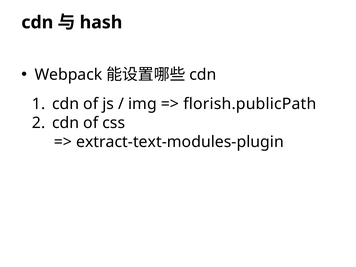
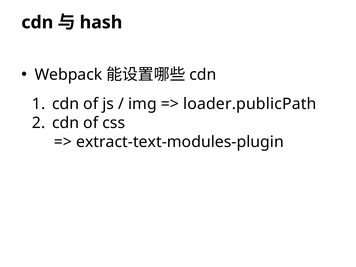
florish.publicPath: florish.publicPath -> loader.publicPath (250, 104)
